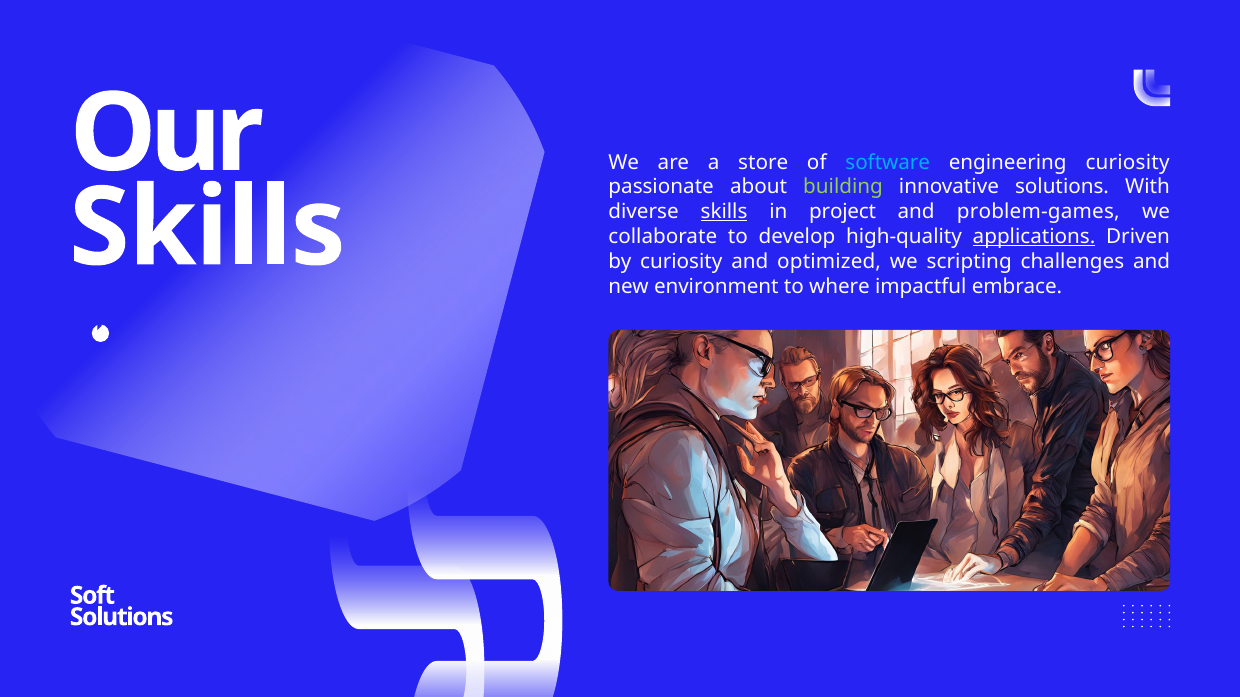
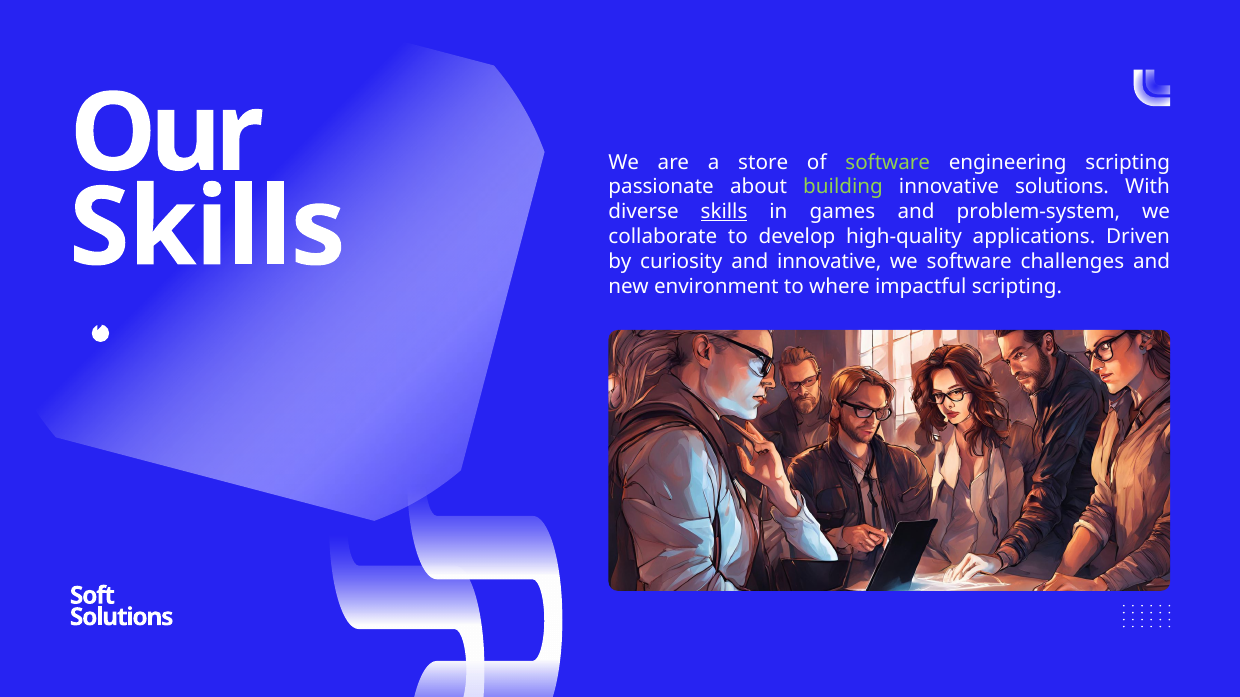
software colour: light blue -> light green (888, 162)
engineering curiosity: curiosity -> scripting (1128, 162)
project: project -> games (842, 212)
problem-games: problem-games -> problem-system (1038, 212)
applications underline: present -> none (1034, 237)
and optimized: optimized -> innovative (829, 262)
we scripting: scripting -> software (969, 262)
impactful embrace: embrace -> scripting (1017, 286)
